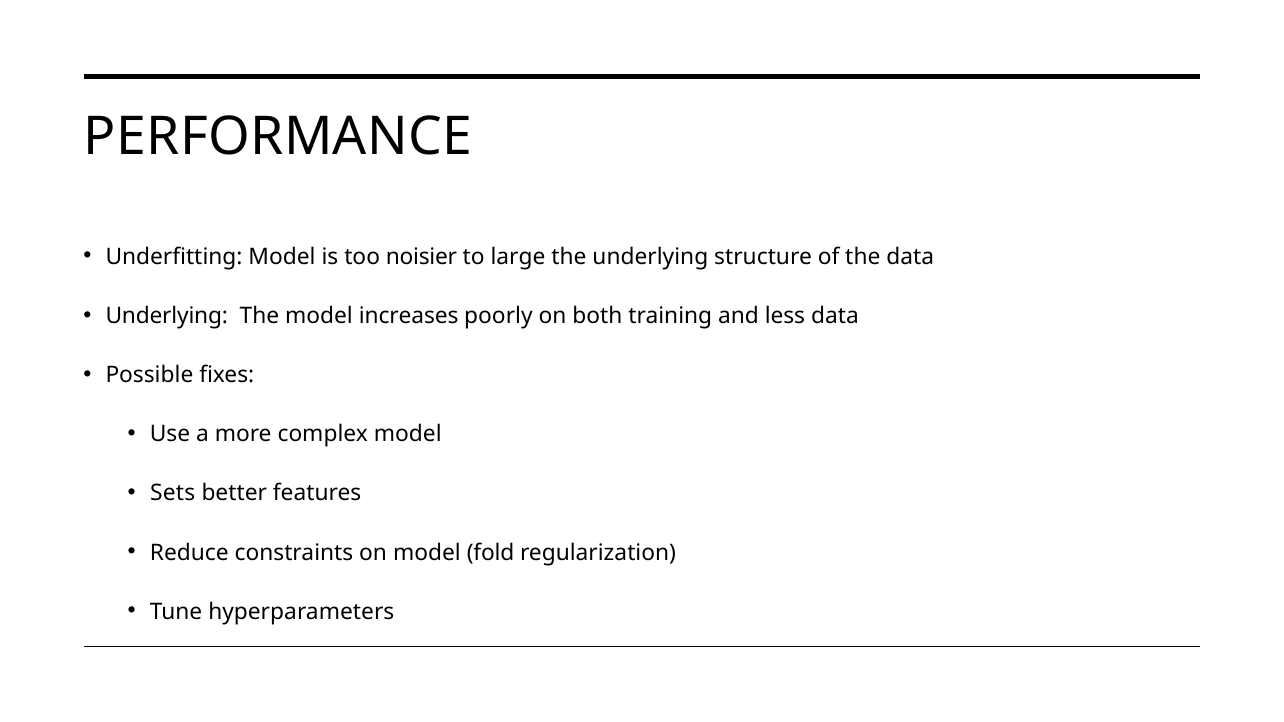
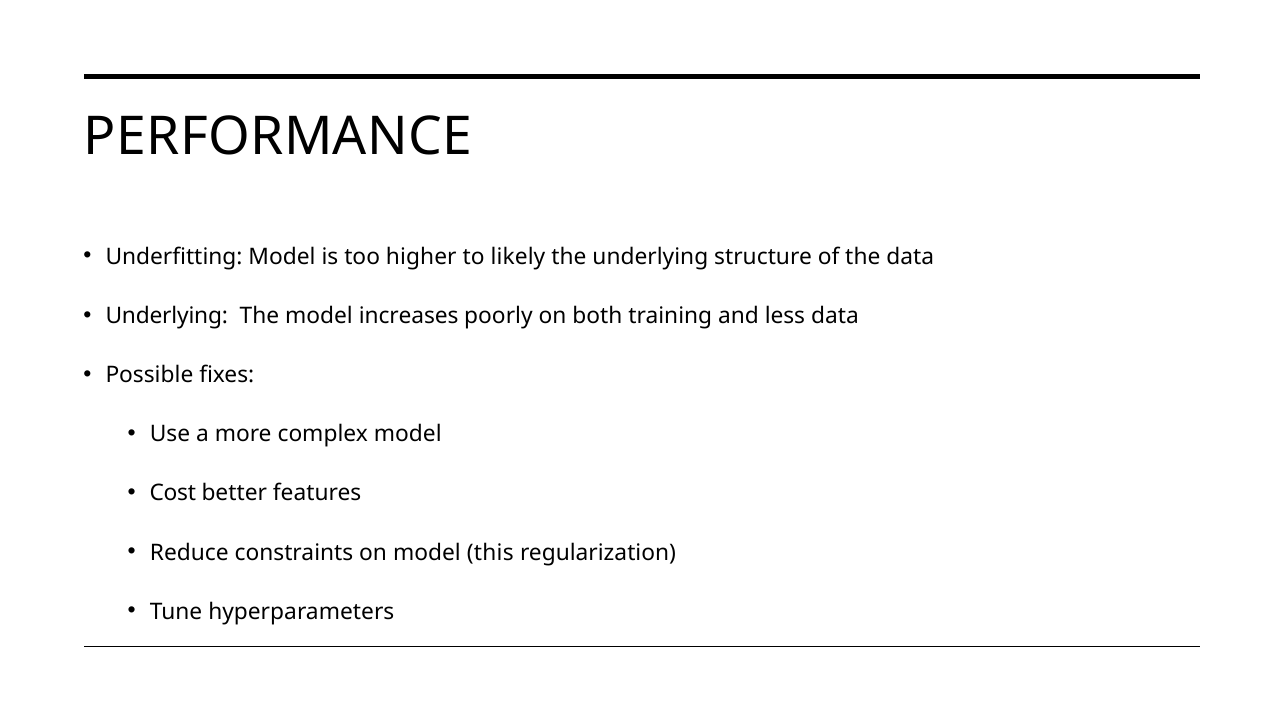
noisier: noisier -> higher (421, 257)
large: large -> likely (518, 257)
Sets: Sets -> Cost (173, 494)
fold: fold -> this (490, 553)
